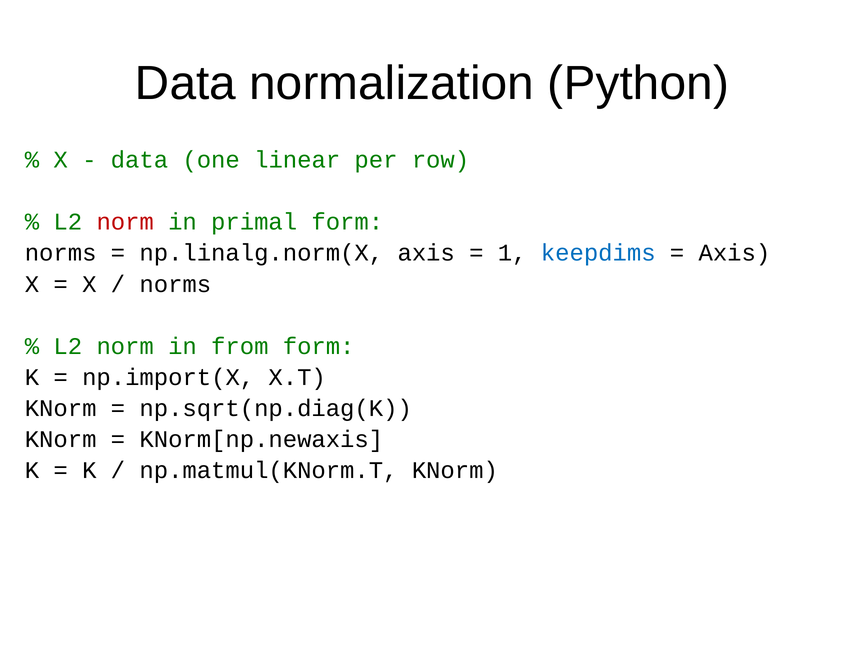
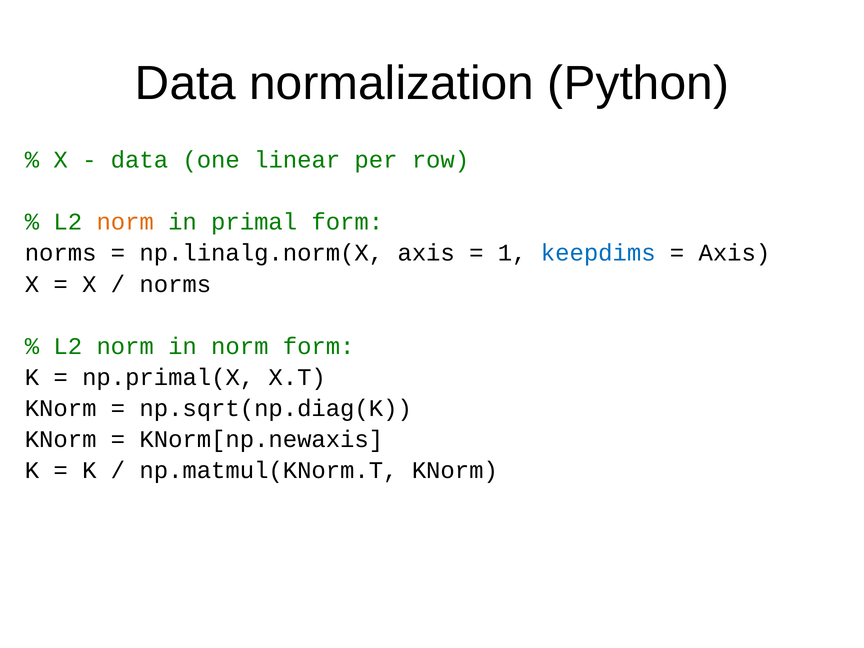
norm colour: red -> orange (125, 222)
in from: from -> norm (240, 346)
np.import(X: np.import(X -> np.primal(X (168, 377)
